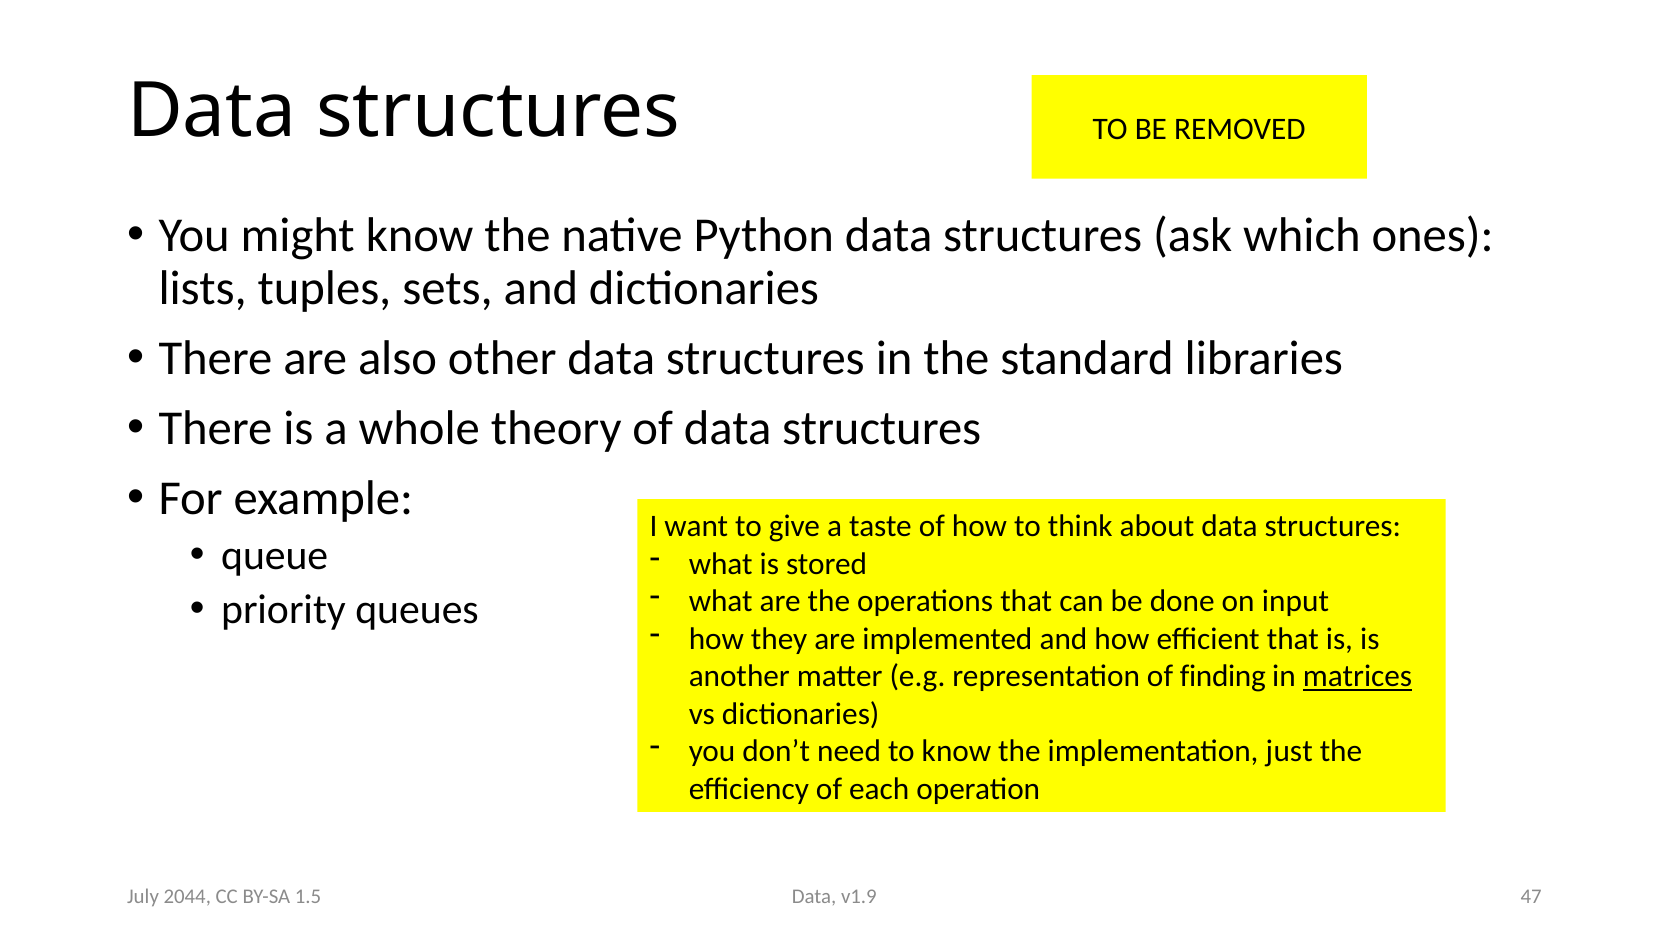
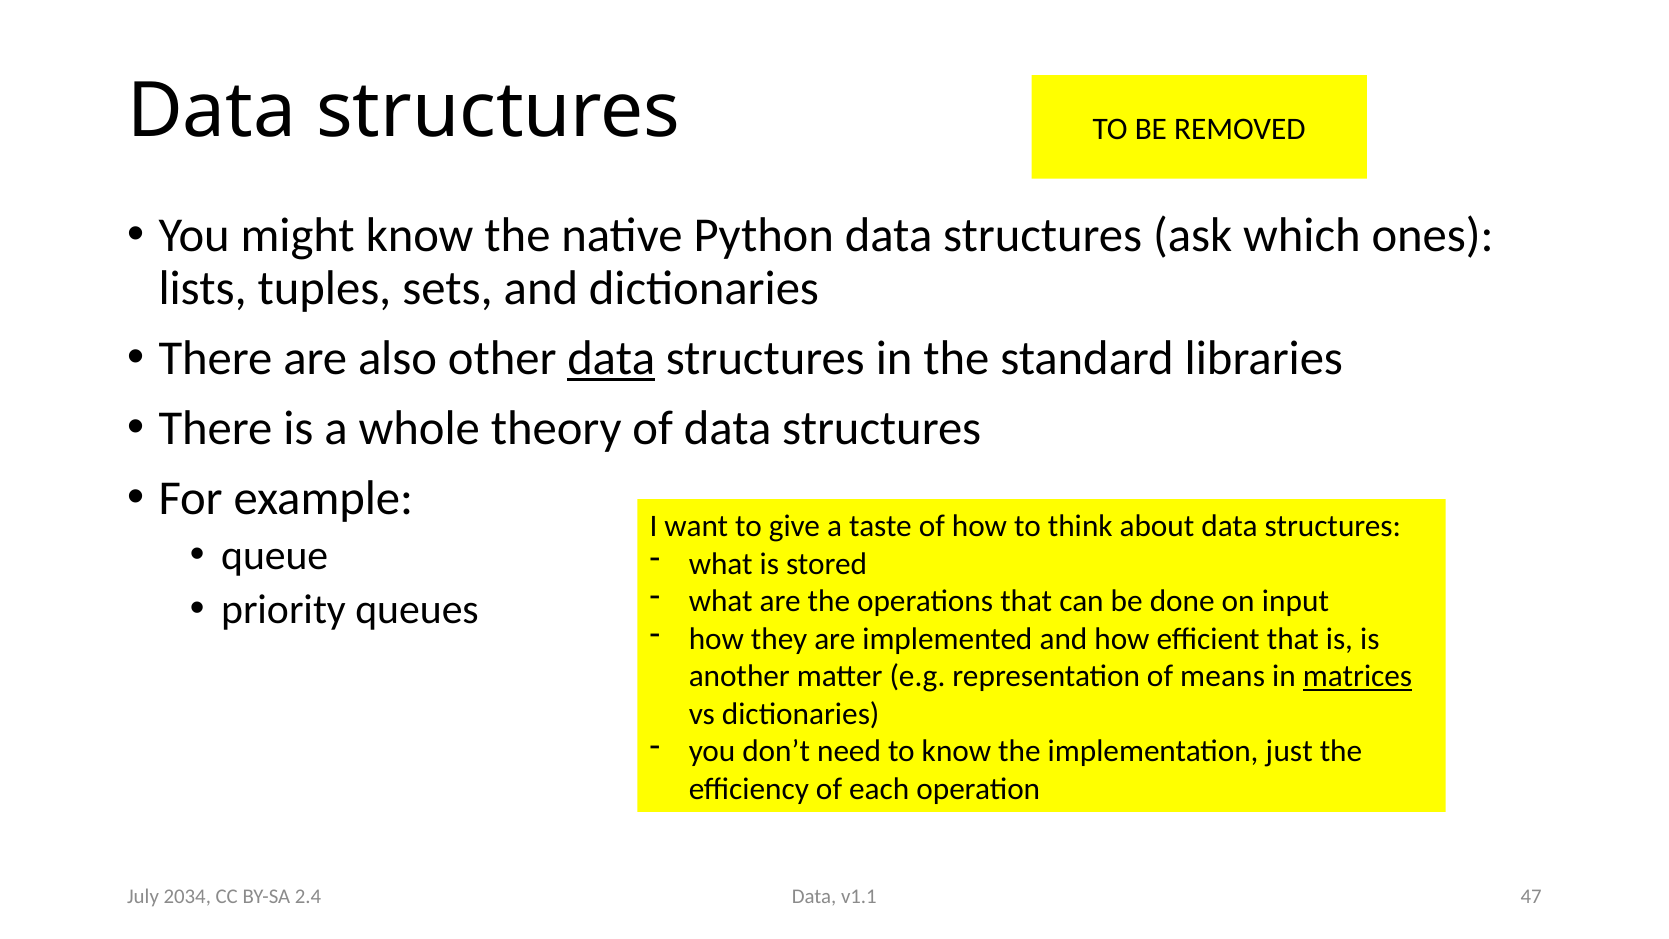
data underline: none -> present (611, 358)
finding: finding -> means (1223, 676)
v1.9: v1.9 -> v1.1 (859, 896)
2044: 2044 -> 2034 (187, 897)
1.5: 1.5 -> 2.4 (308, 897)
